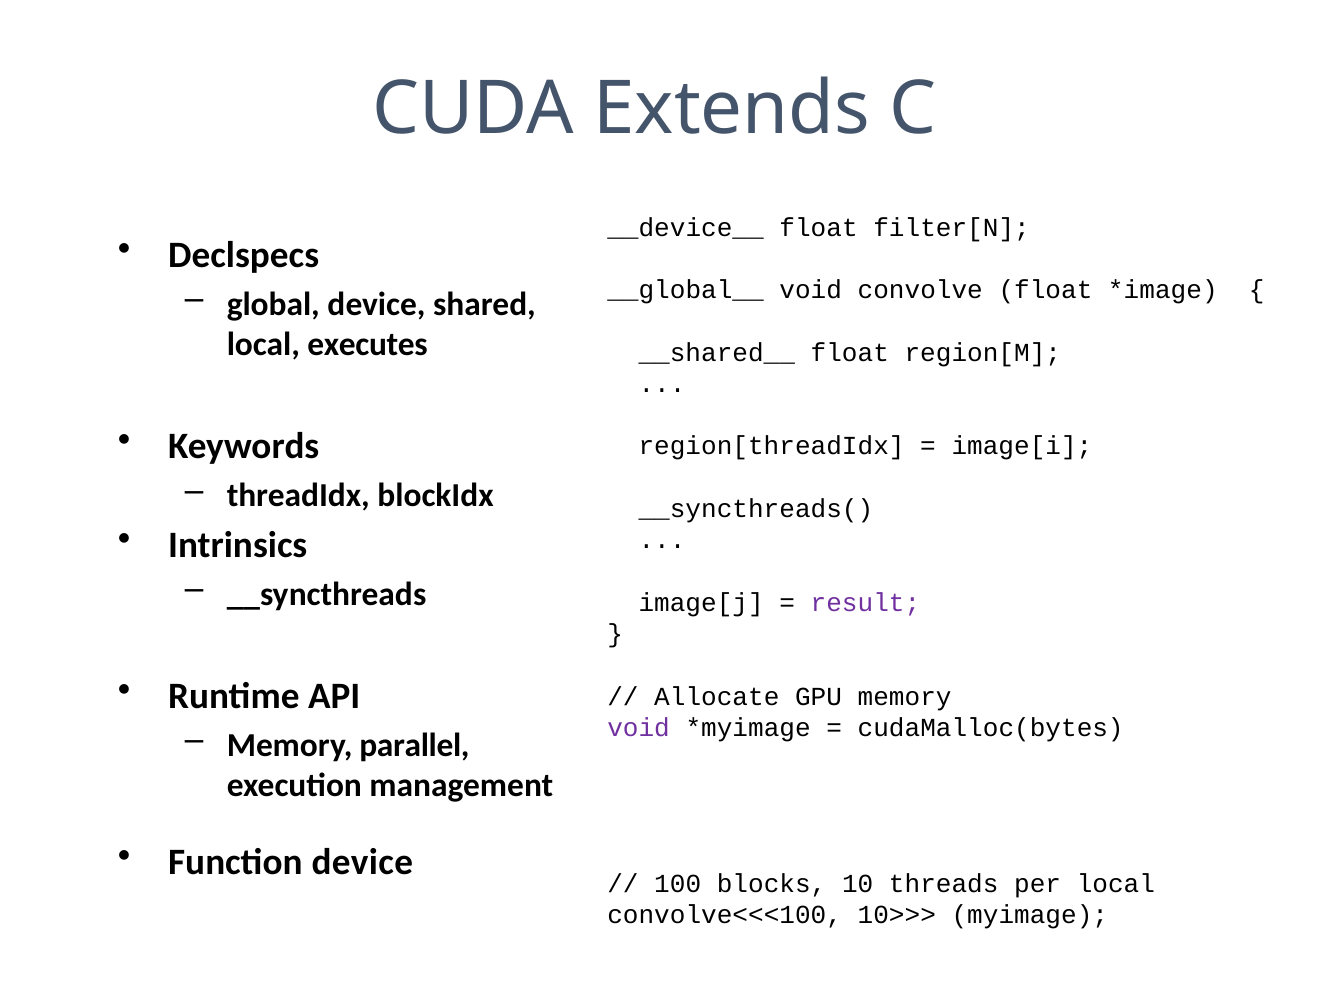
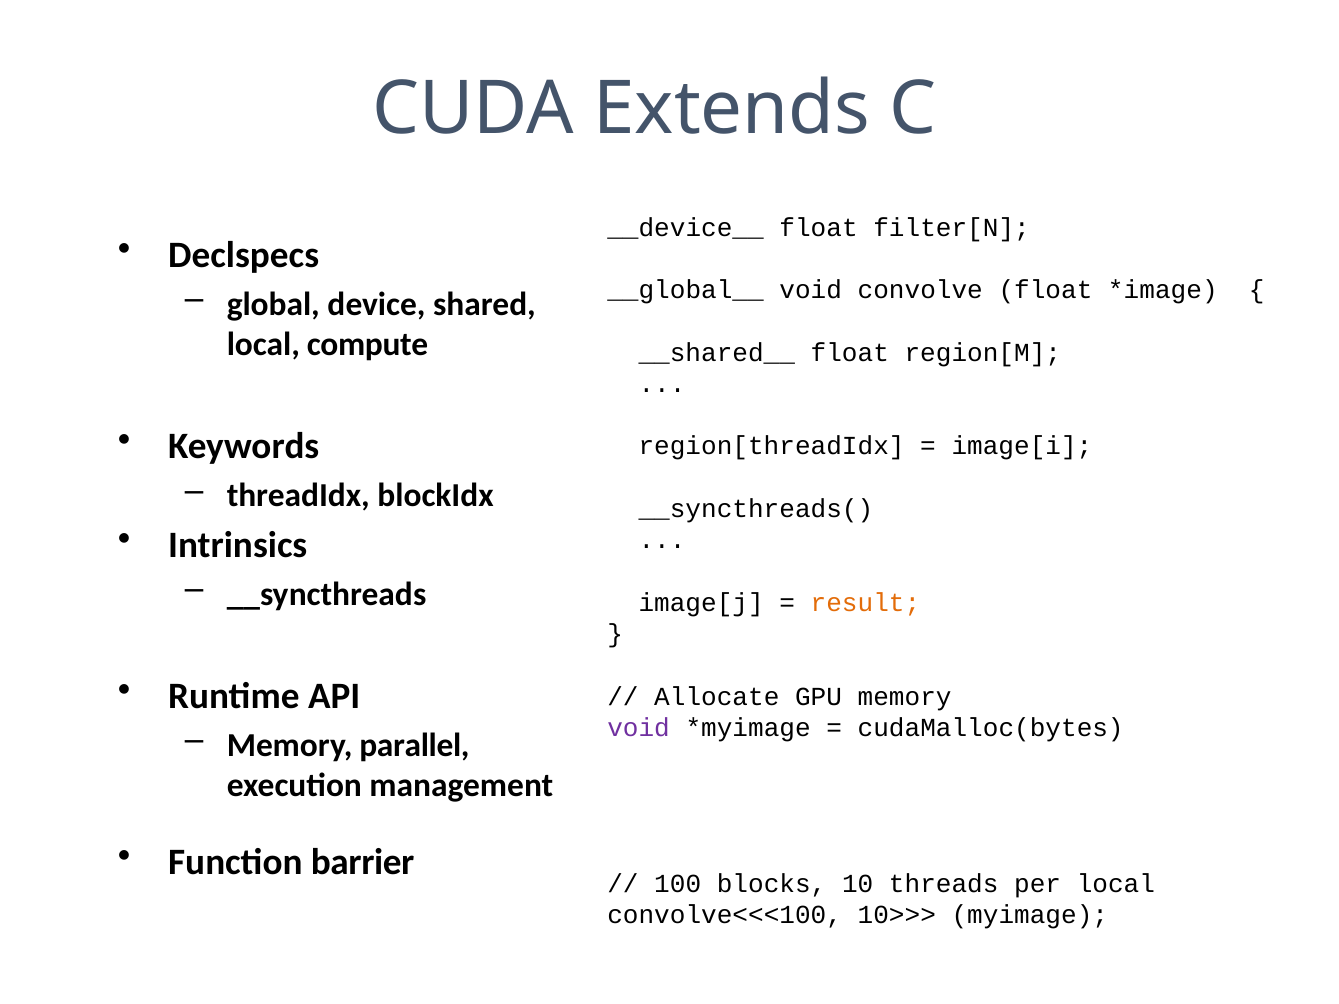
executes: executes -> compute (368, 345)
result colour: purple -> orange (865, 603)
Function device: device -> barrier (363, 862)
